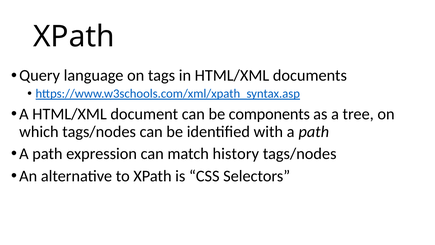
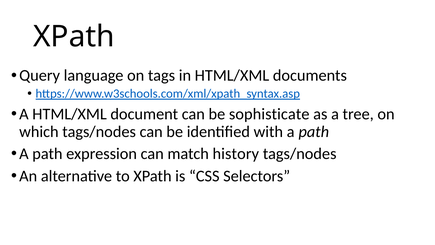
components: components -> sophisticate (269, 114)
